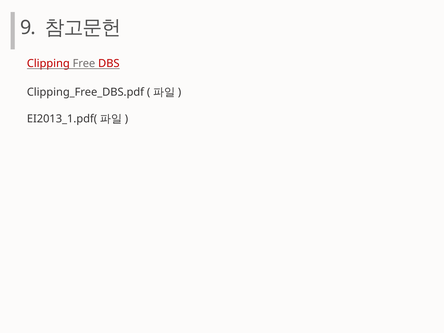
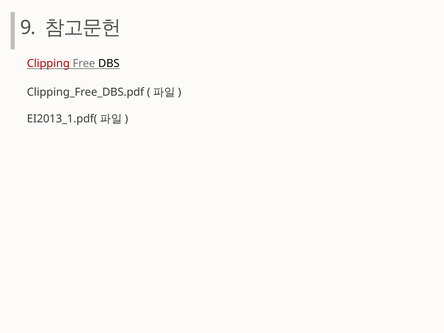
DBS colour: red -> black (109, 64)
